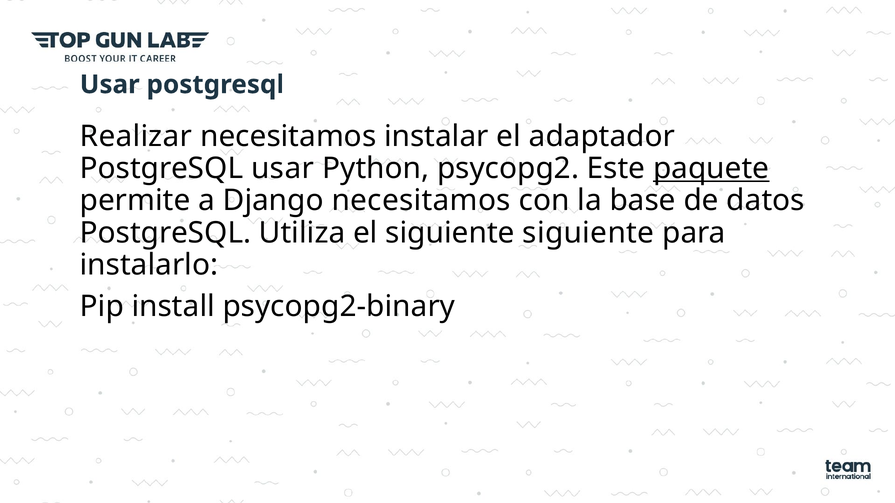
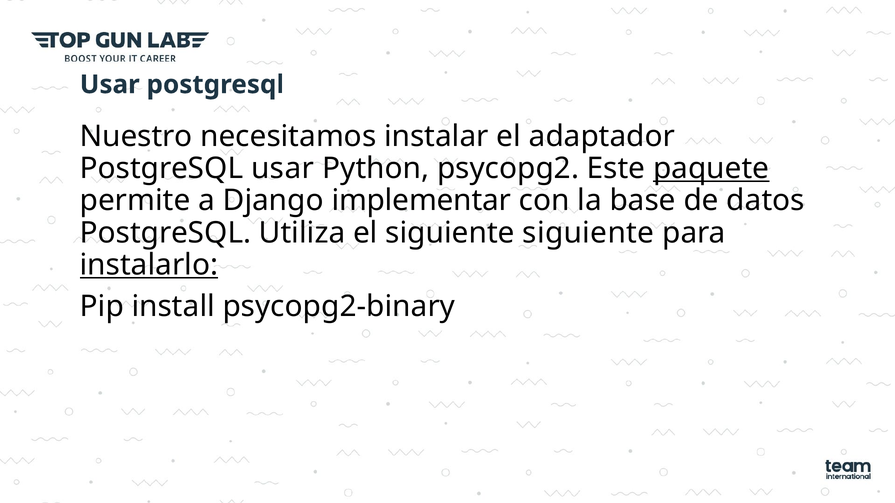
Realizar: Realizar -> Nuestro (136, 136)
Django necesitamos: necesitamos -> implementar (421, 201)
instalarlo underline: none -> present (149, 265)
